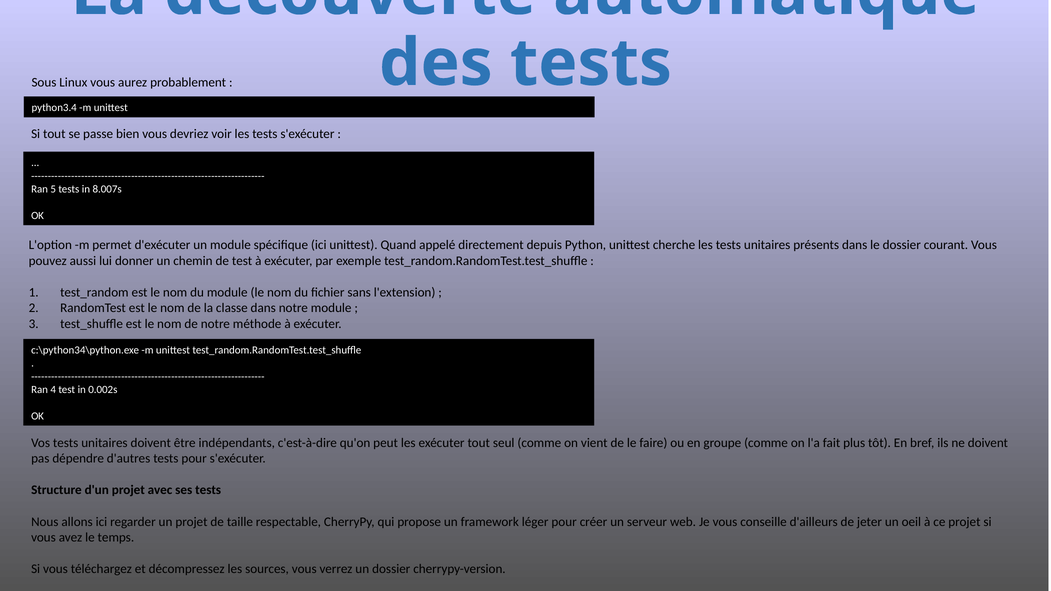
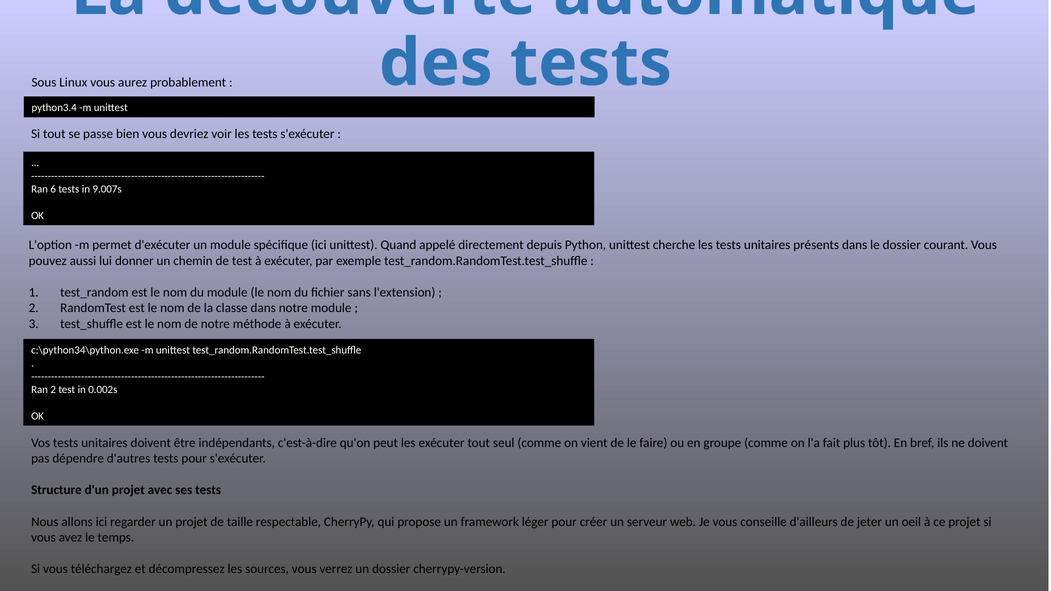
5: 5 -> 6 (53, 189)
8.007s: 8.007s -> 9.007s (107, 189)
Ran 4: 4 -> 2 (53, 390)
